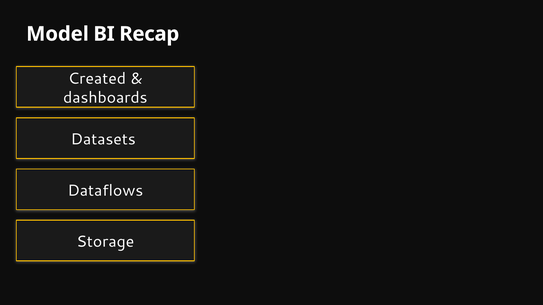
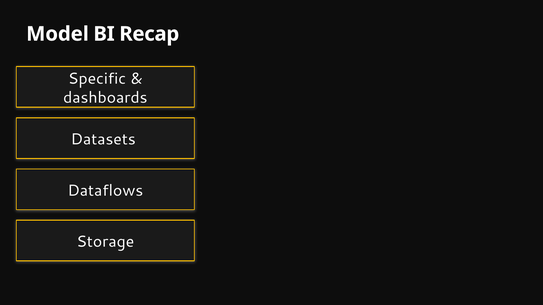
Created: Created -> Specific (97, 79)
